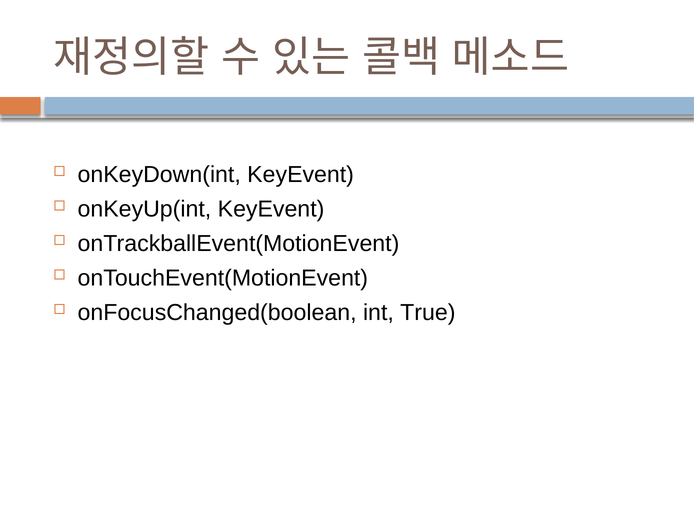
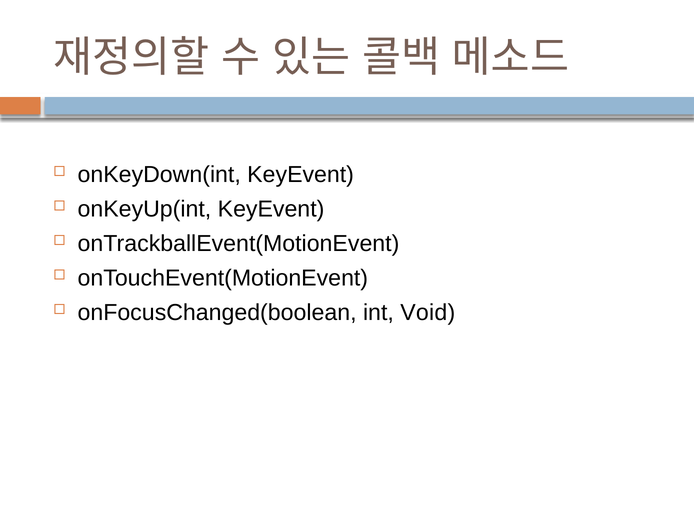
True: True -> Void (428, 313)
